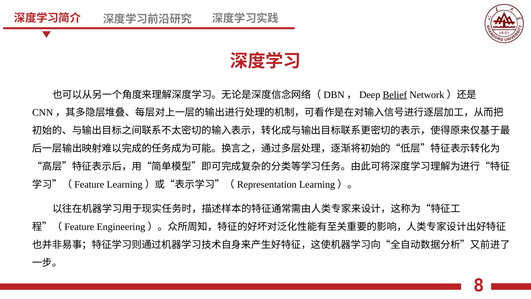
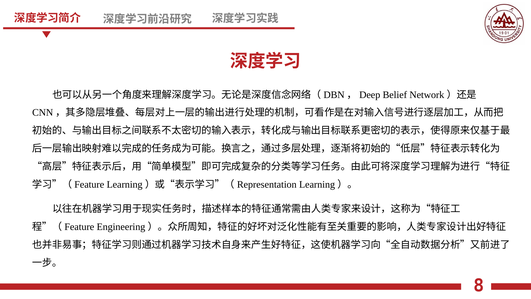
Belief underline: present -> none (395, 95)
